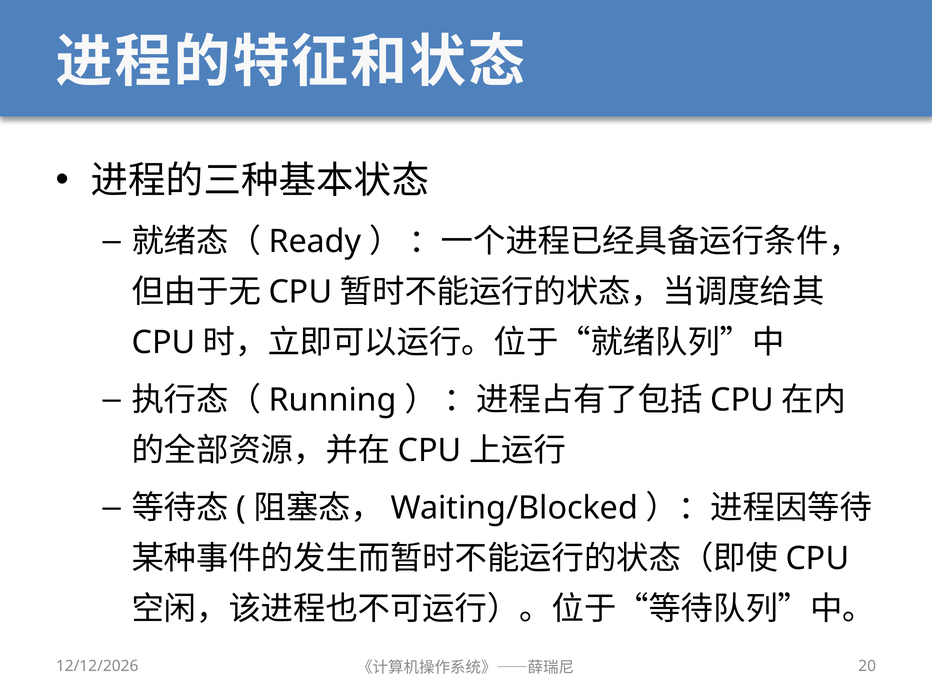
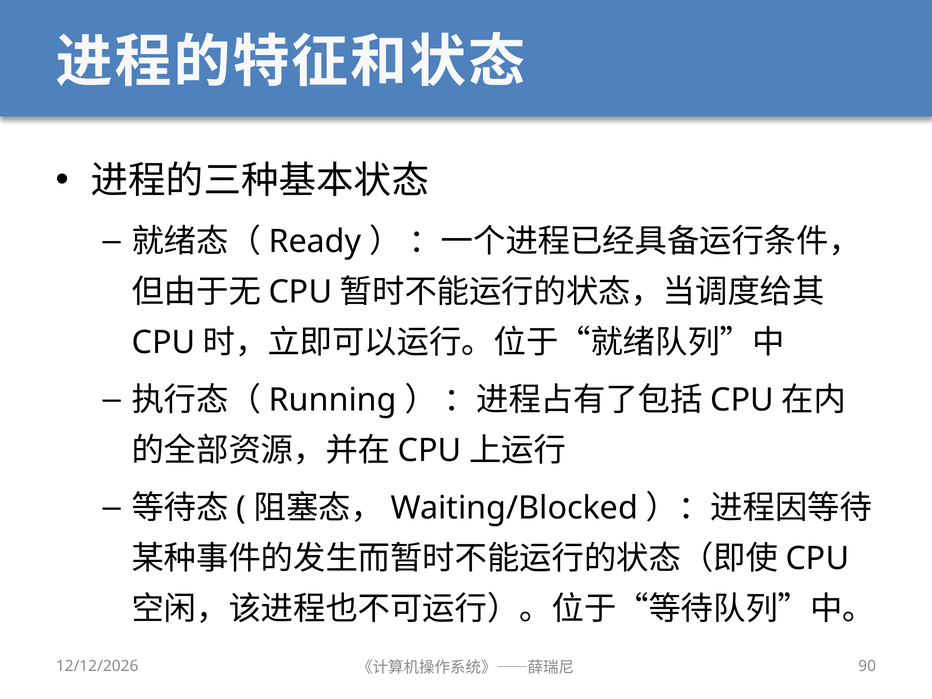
20: 20 -> 90 (867, 666)
